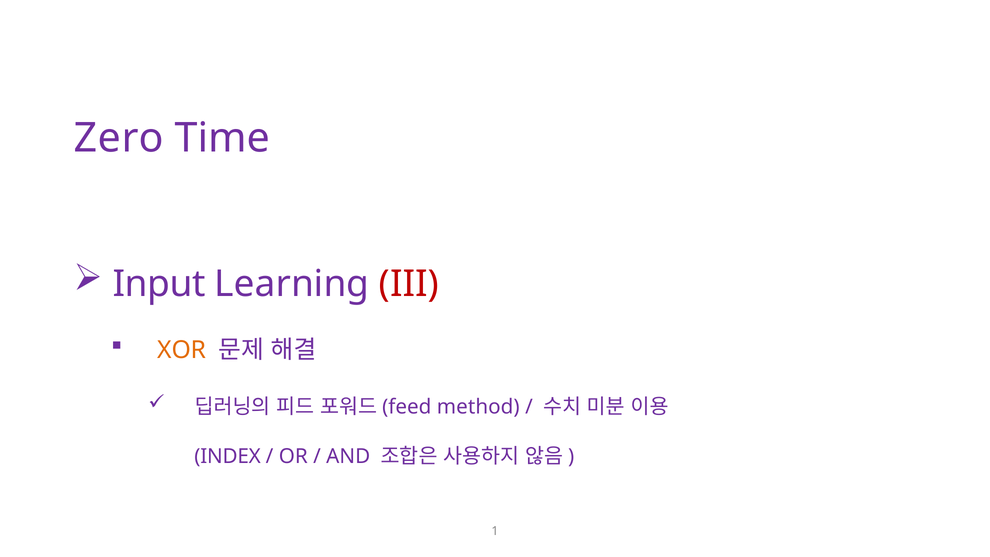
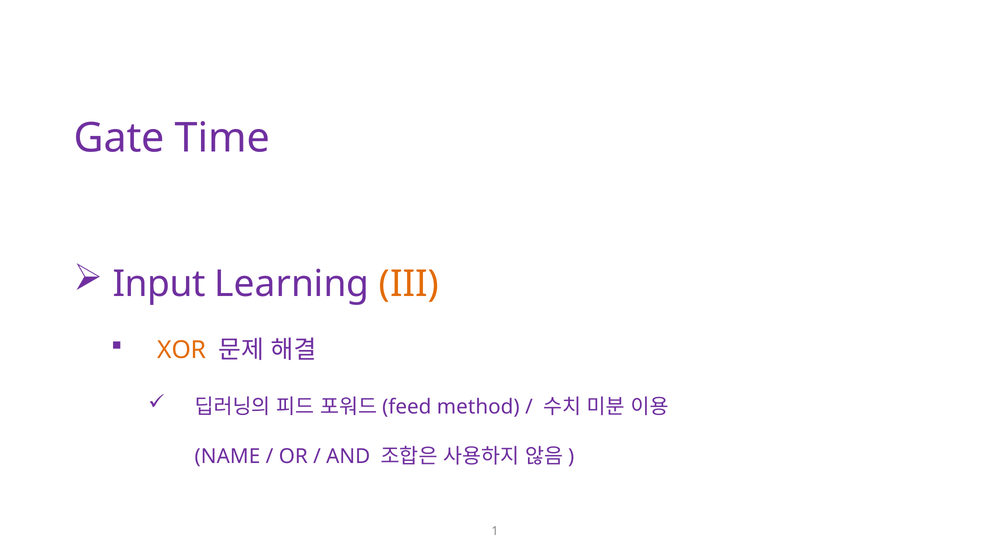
Zero: Zero -> Gate (119, 138)
III colour: red -> orange (409, 284)
INDEX: INDEX -> NAME (227, 456)
